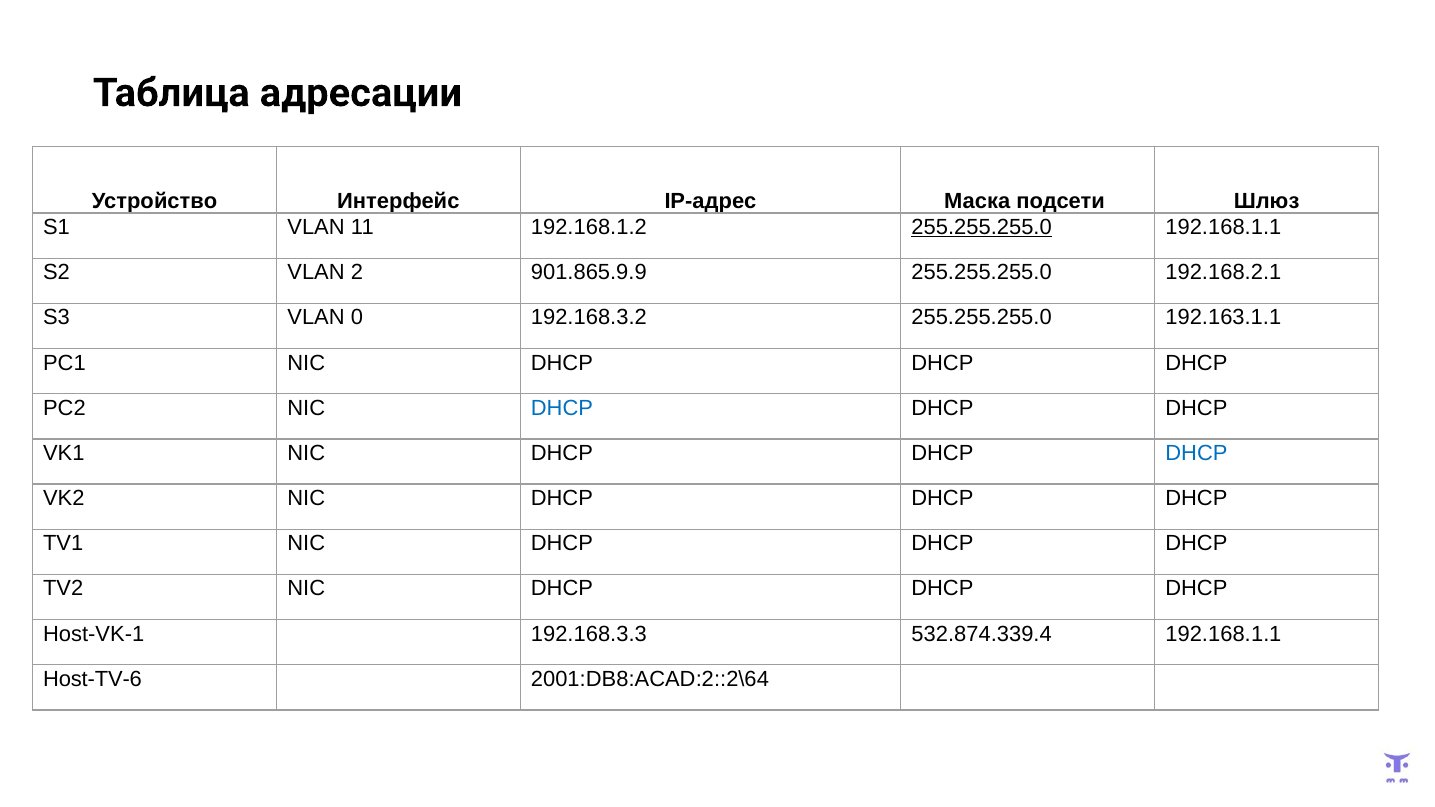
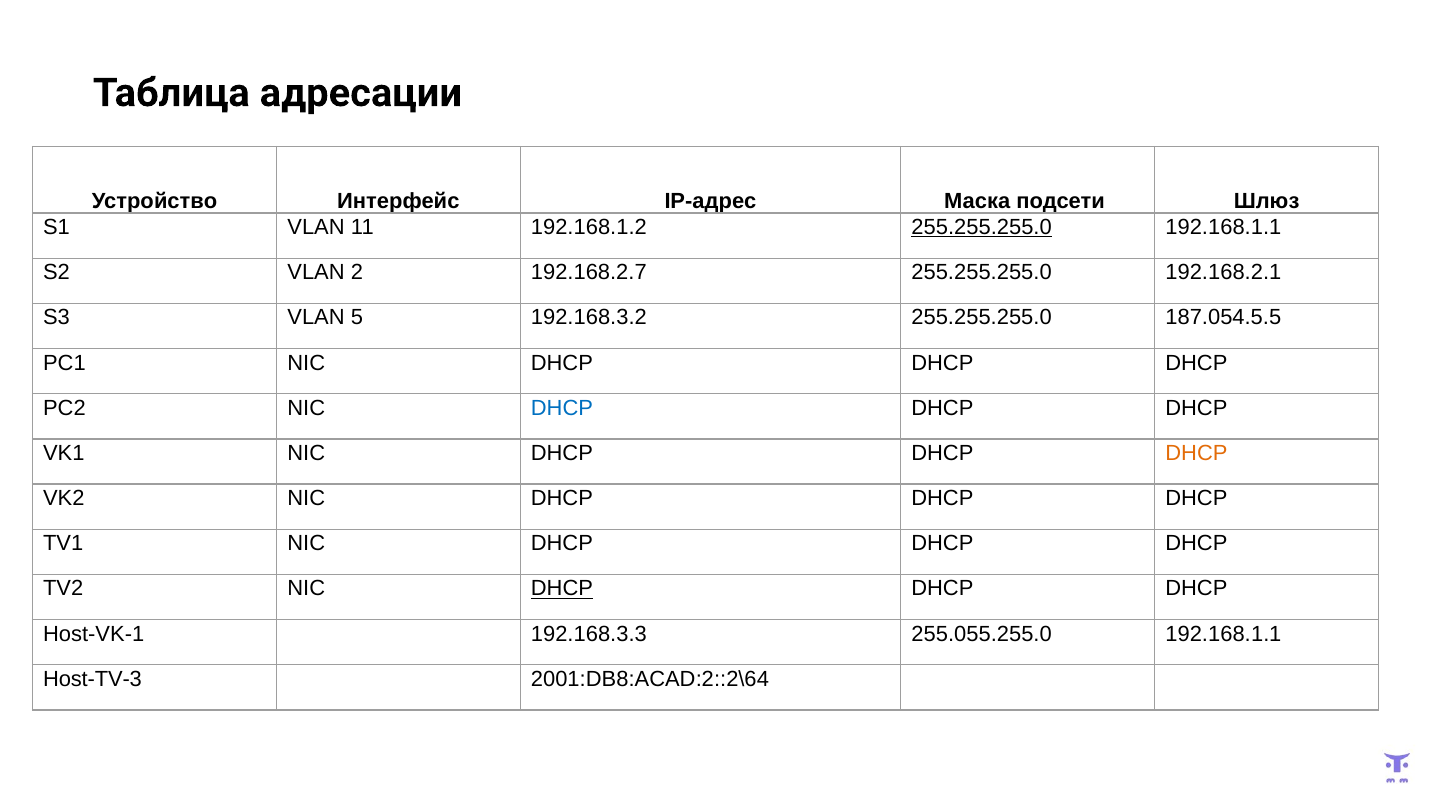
901.865.9.9: 901.865.9.9 -> 192.168.2.7 (589, 273)
0: 0 -> 5 (357, 318)
192.163.1.1: 192.163.1.1 -> 187.054.5.5 (1223, 318)
DHCP colour: blue -> orange (1196, 453)
DHCP underline: none -> present (562, 589)
532.874.339.4: 532.874.339.4 -> 255.055.255.0 (982, 634)
Host-TV-6: Host-TV-6 -> Host-TV-3 (92, 679)
